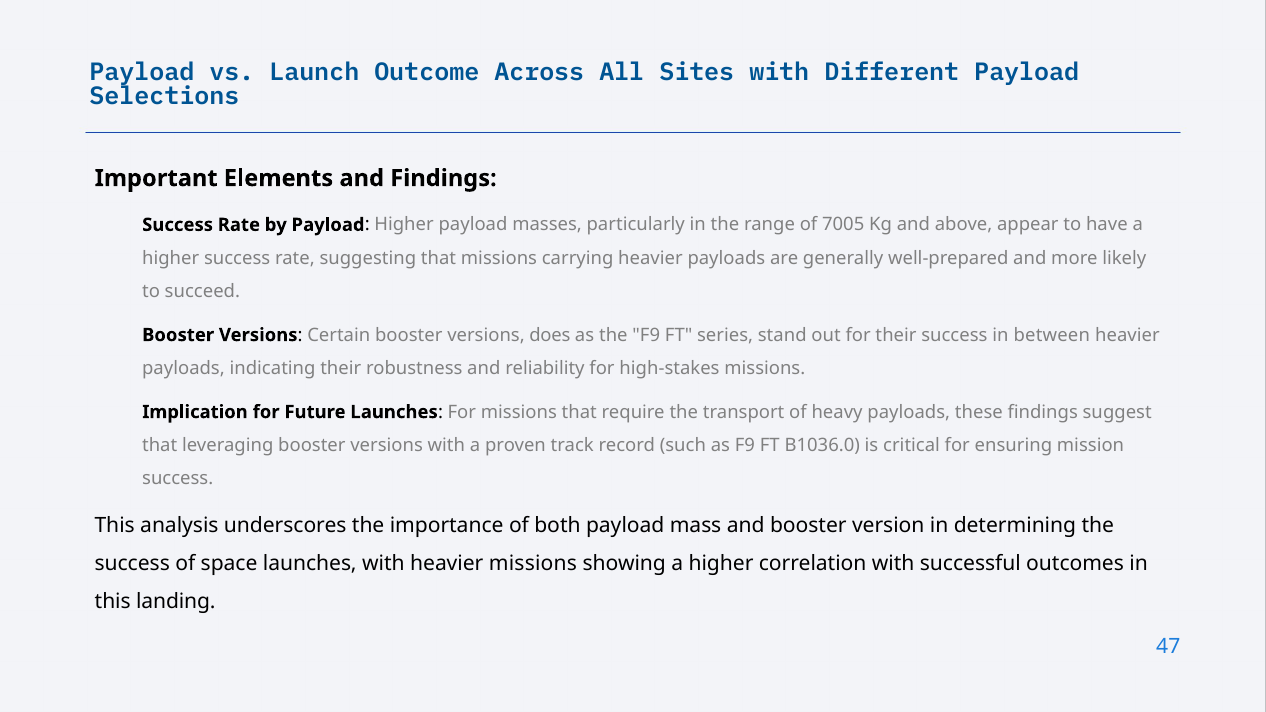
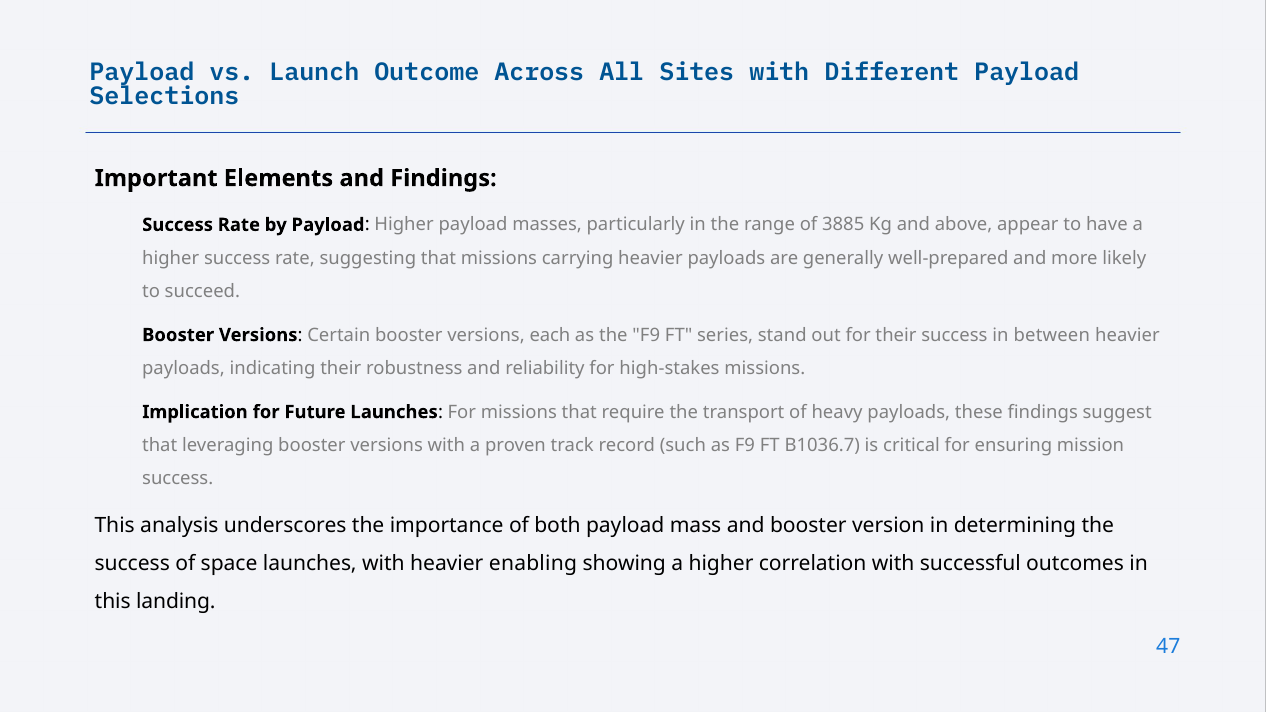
7005: 7005 -> 3885 (843, 225)
does: does -> each (550, 335)
B1036.0: B1036.0 -> B1036.7 (822, 445)
heavier missions: missions -> enabling (533, 564)
